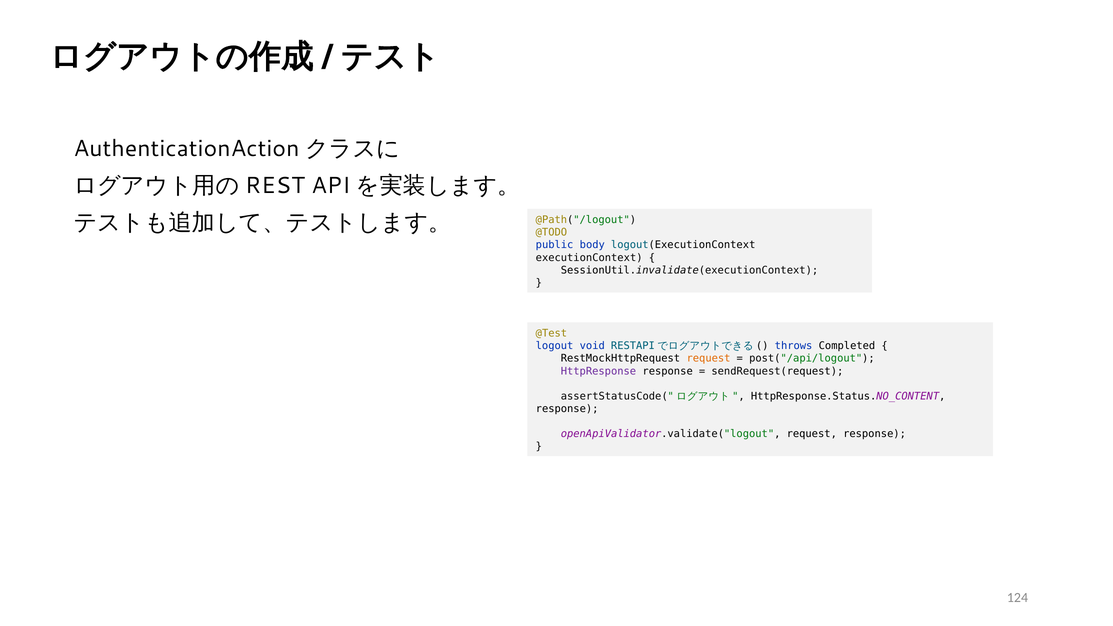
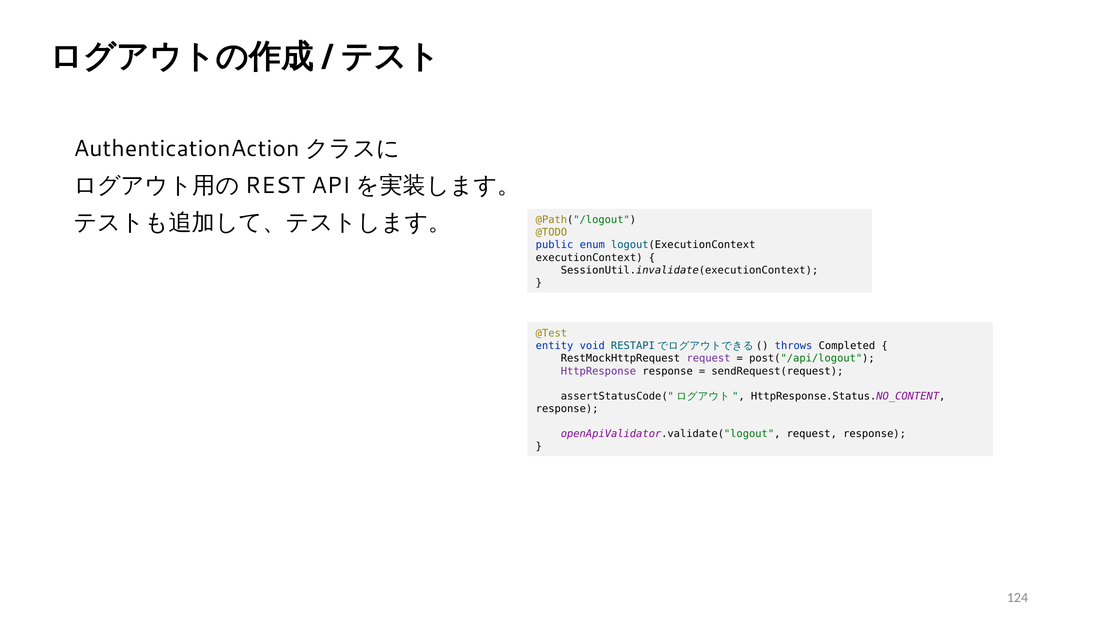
body: body -> enum (592, 245)
logout: logout -> entity (555, 346)
request colour: orange -> purple (709, 359)
